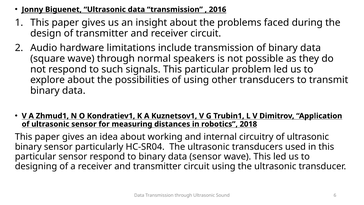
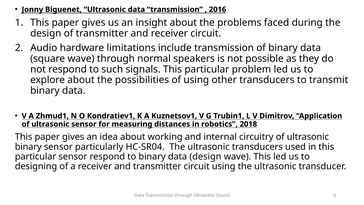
data sensor: sensor -> design (205, 156)
